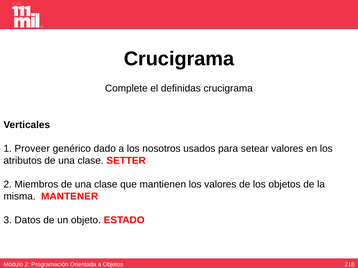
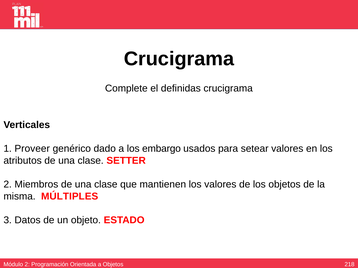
nosotros: nosotros -> embargo (162, 149)
MANTENER: MANTENER -> MÚLTIPLES (70, 197)
